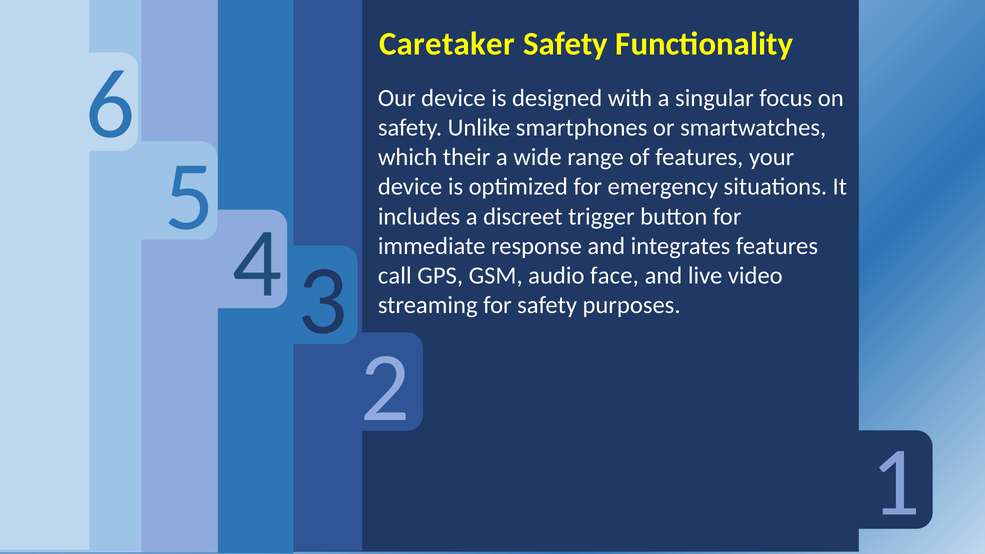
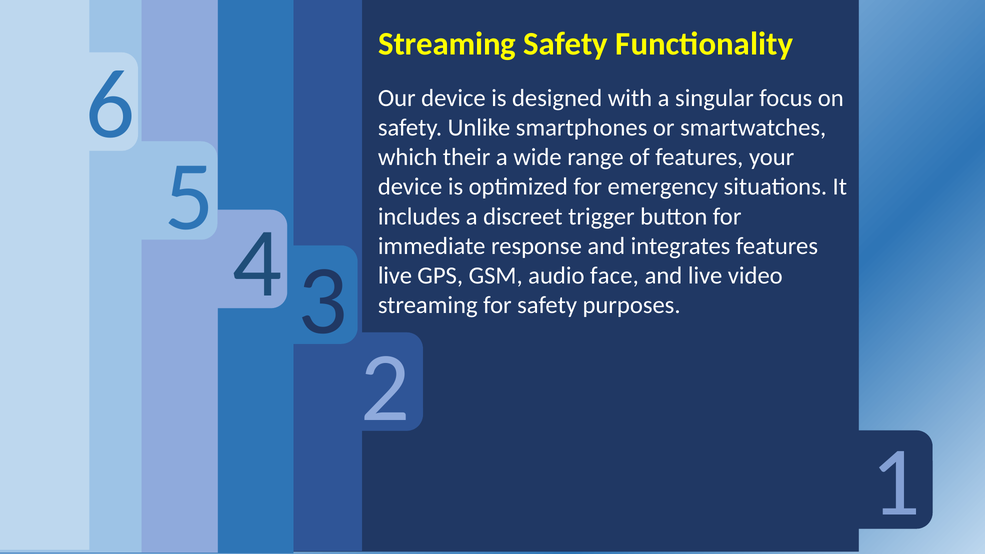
Caretaker: Caretaker -> Streaming (447, 44)
call: call -> live (395, 276)
